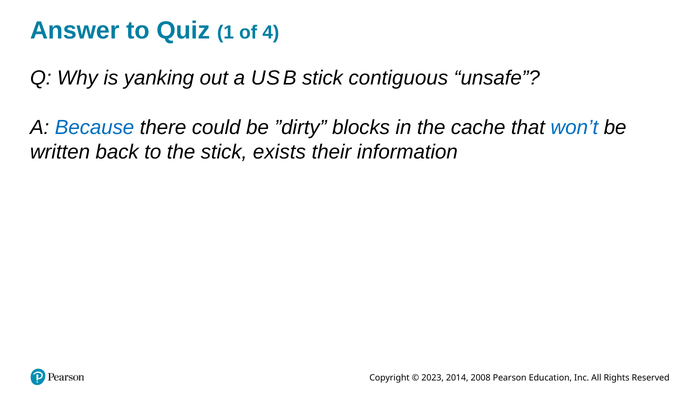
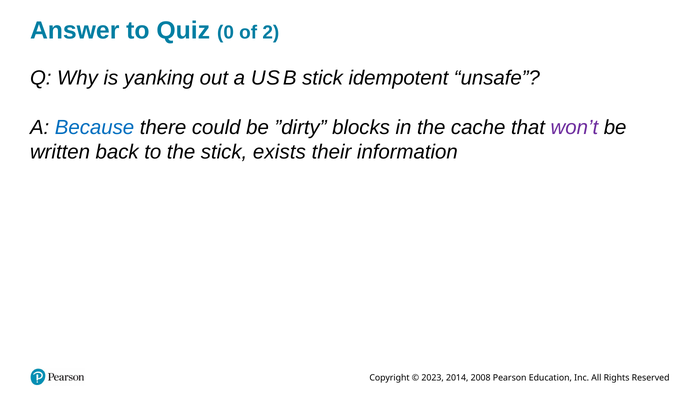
1: 1 -> 0 (226, 33)
4: 4 -> 2 (271, 33)
contiguous: contiguous -> idempotent (398, 78)
won’t colour: blue -> purple (574, 127)
